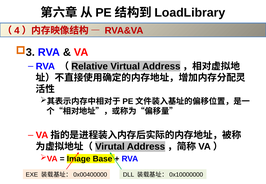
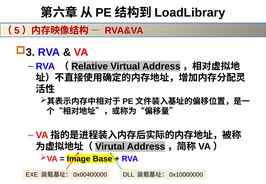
4: 4 -> 5 (17, 31)
